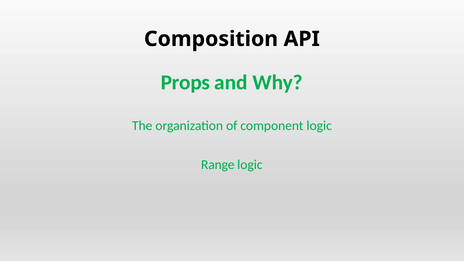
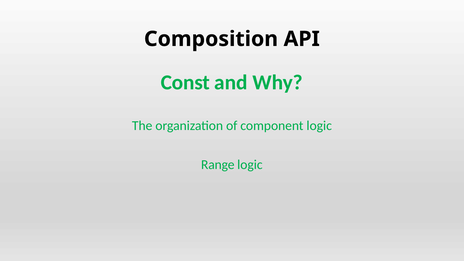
Props: Props -> Const (185, 83)
